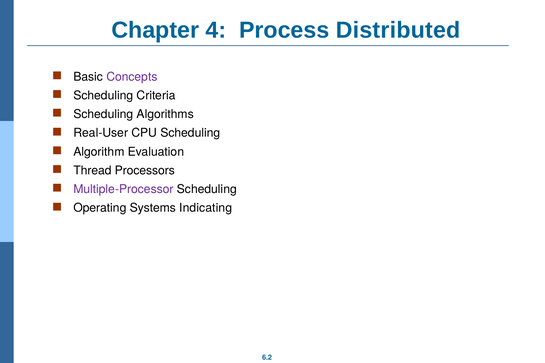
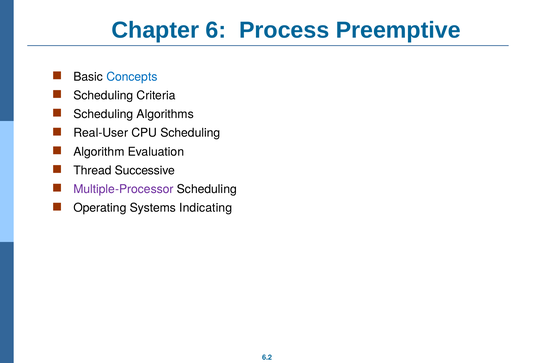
4: 4 -> 6 (216, 30)
Distributed: Distributed -> Preemptive (398, 30)
Concepts colour: purple -> blue (132, 77)
Processors: Processors -> Successive (145, 171)
